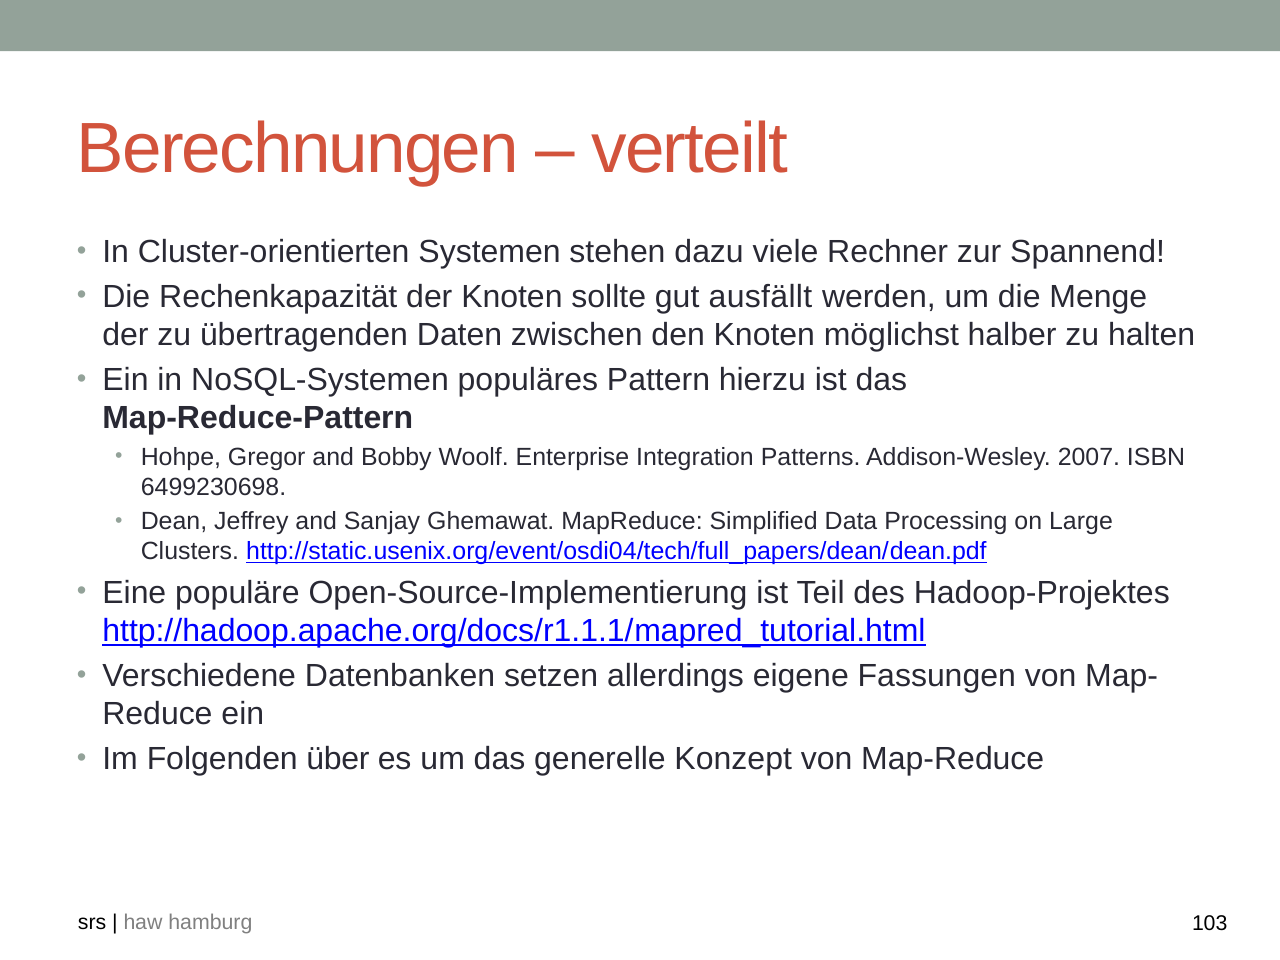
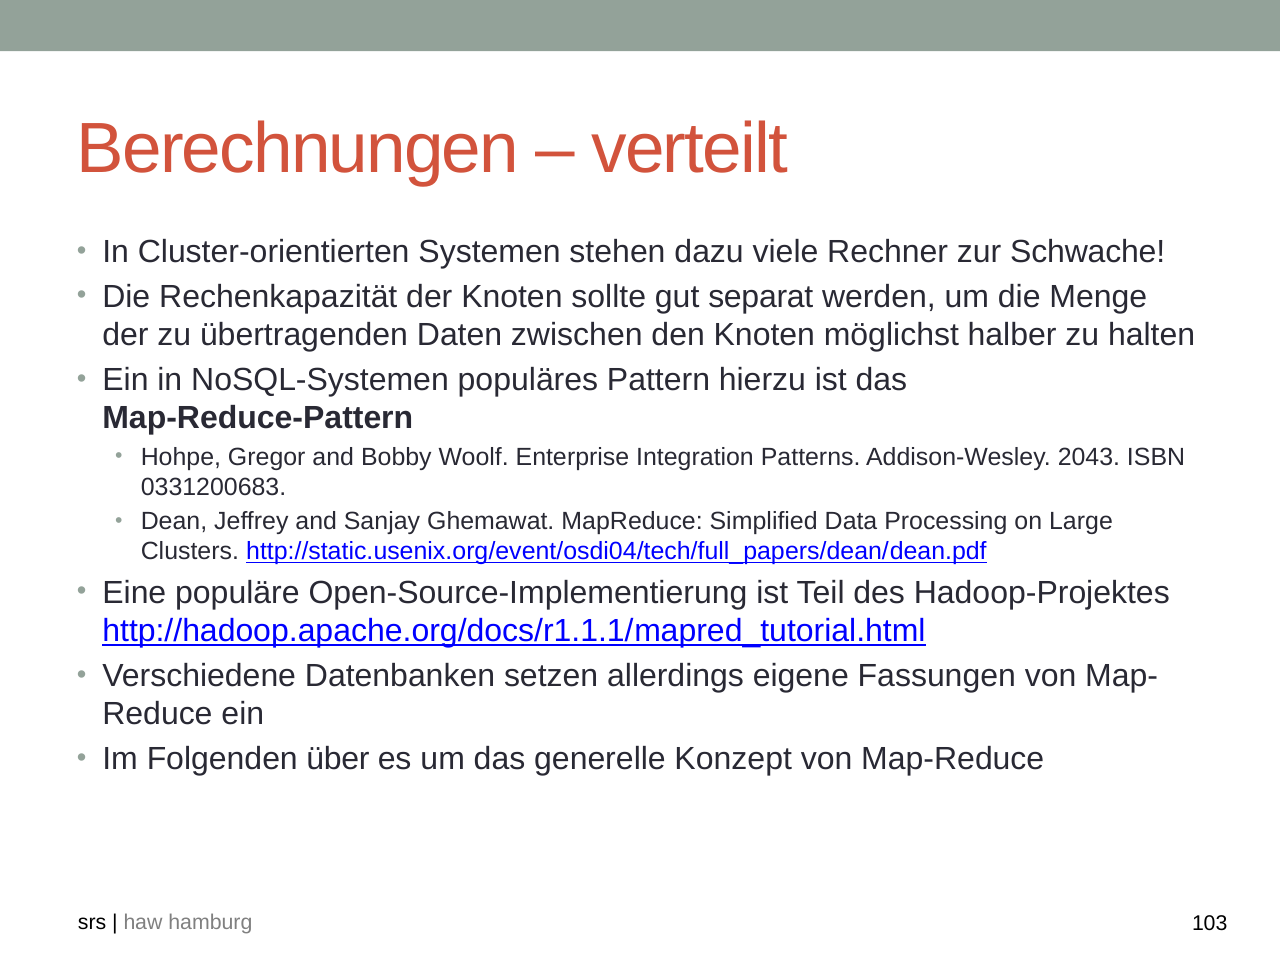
Spannend: Spannend -> Schwache (1088, 252)
ausfällt: ausfällt -> separat (761, 297)
2007: 2007 -> 2043 (1089, 457)
6499230698: 6499230698 -> 0331200683 (213, 487)
